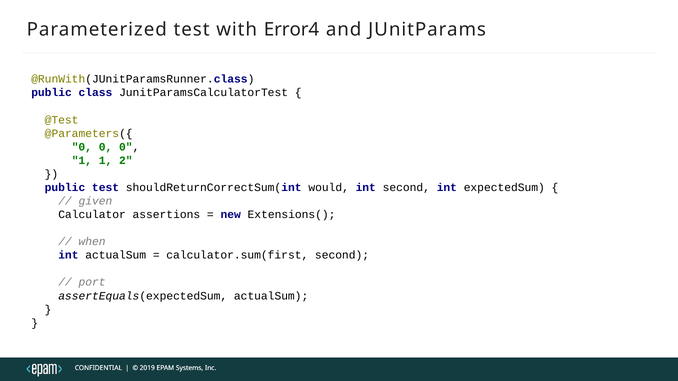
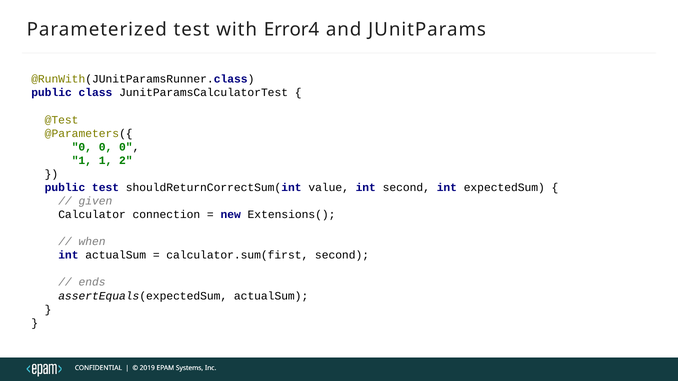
would: would -> value (329, 188)
assertions: assertions -> connection (166, 215)
port: port -> ends (92, 283)
